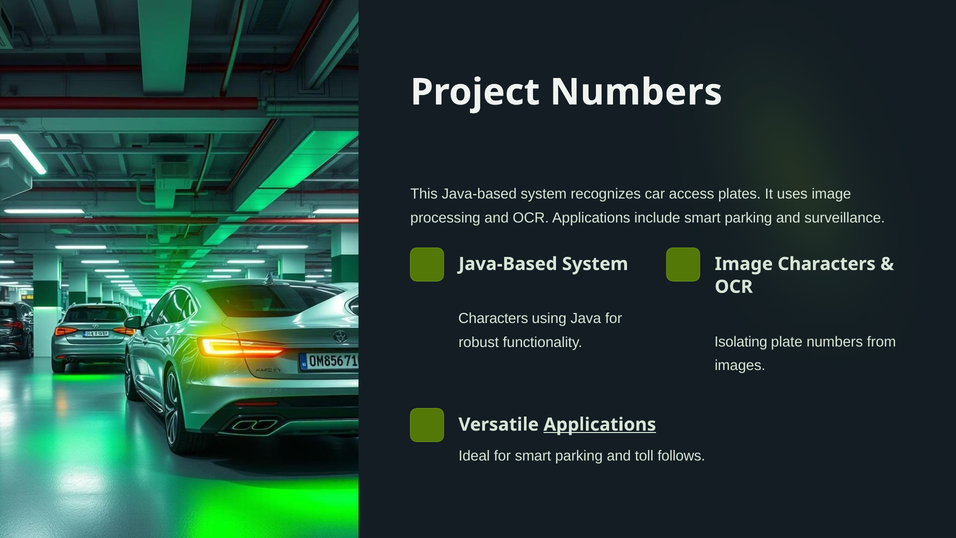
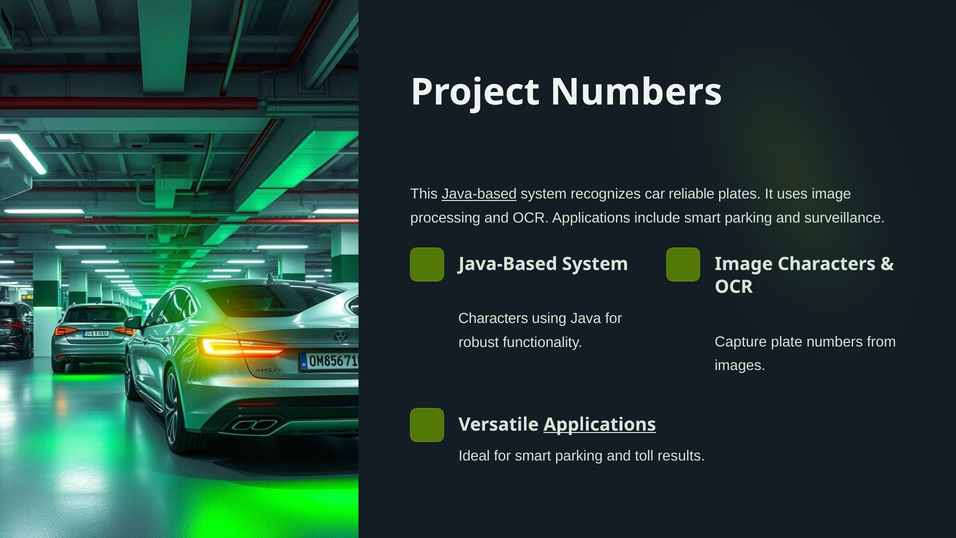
Java-based underline: none -> present (479, 194)
access: access -> reliable (692, 194)
Isolating: Isolating -> Capture (741, 342)
follows: follows -> results (681, 456)
